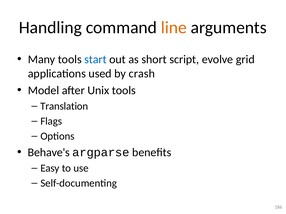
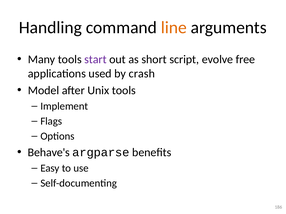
start colour: blue -> purple (95, 59)
grid: grid -> free (245, 59)
Translation: Translation -> Implement (64, 106)
